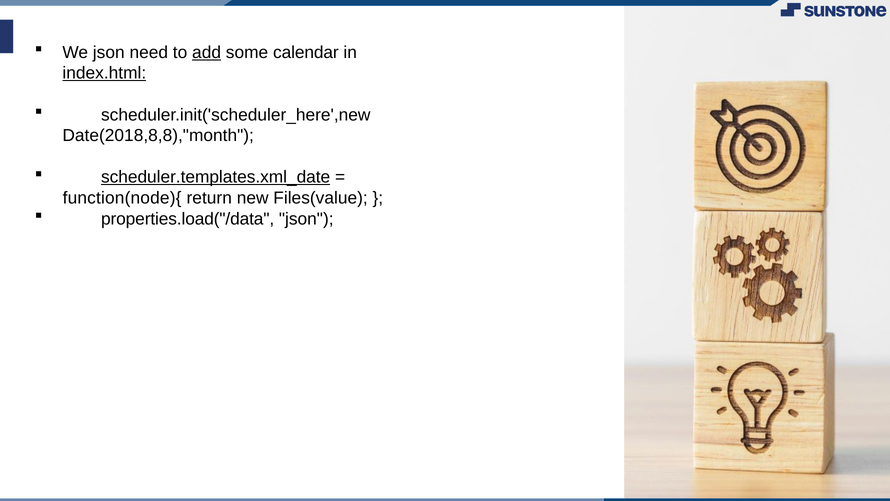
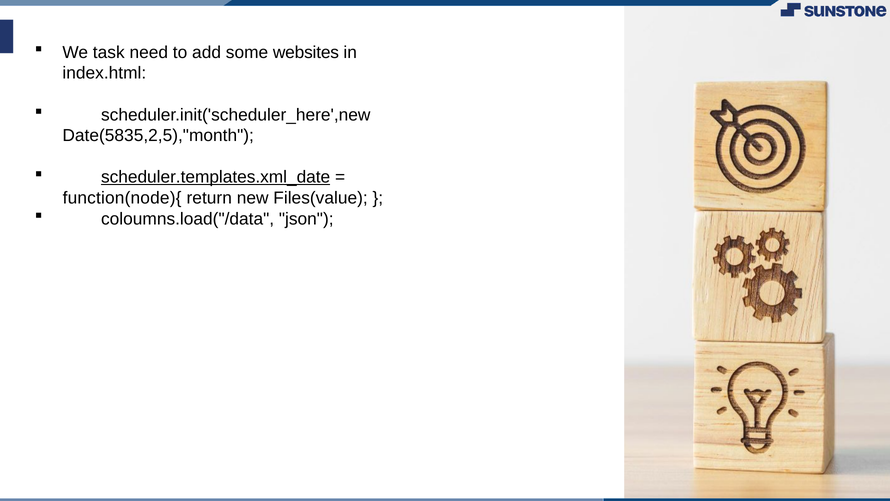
We json: json -> task (109, 52)
add underline: present -> none (207, 52)
calendar: calendar -> websites (306, 52)
index.html underline: present -> none (104, 73)
Date(2018,8,8),"month: Date(2018,8,8),"month -> Date(5835,2,5),"month (158, 136)
properties.load("/data: properties.load("/data -> coloumns.load("/data (188, 219)
